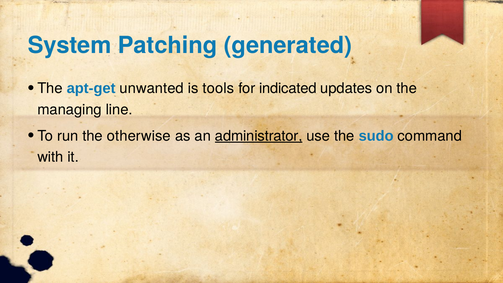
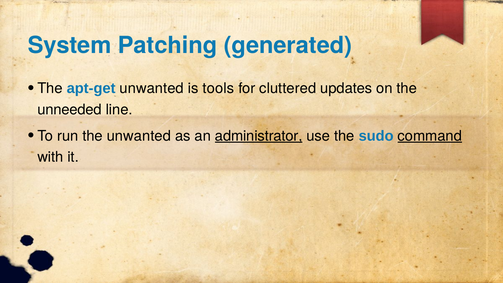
indicated: indicated -> cluttered (288, 88)
managing: managing -> unneeded (70, 110)
the otherwise: otherwise -> unwanted (139, 136)
command underline: none -> present (430, 136)
